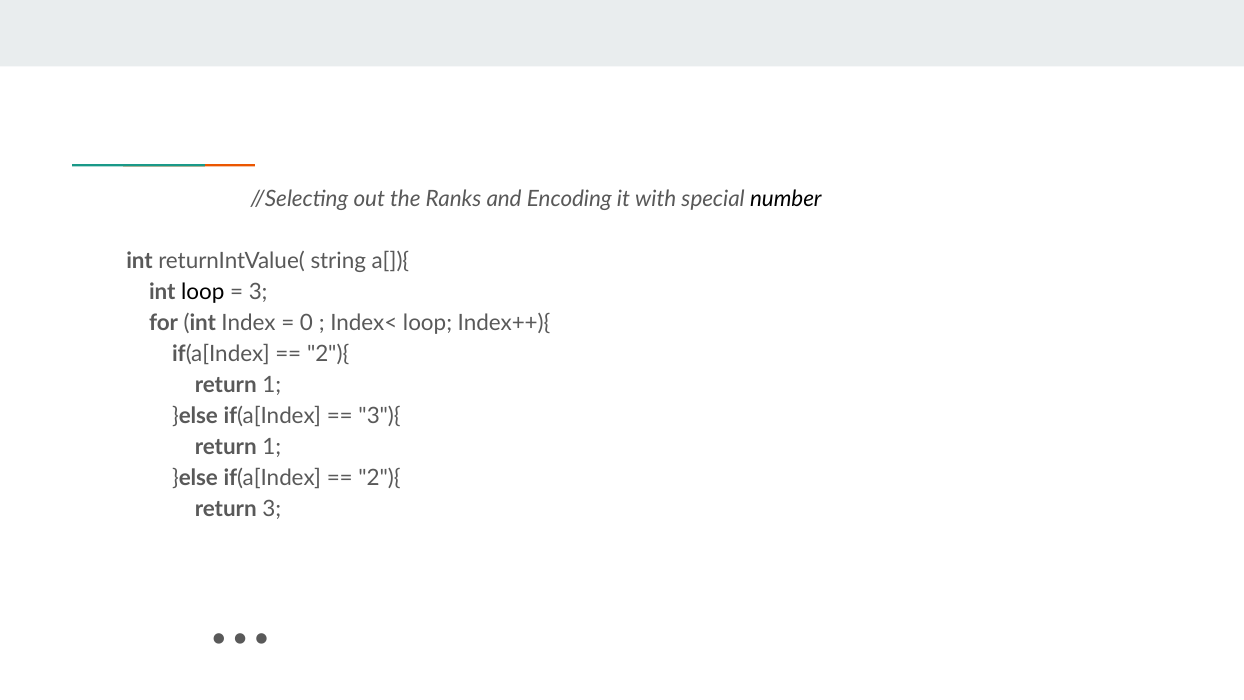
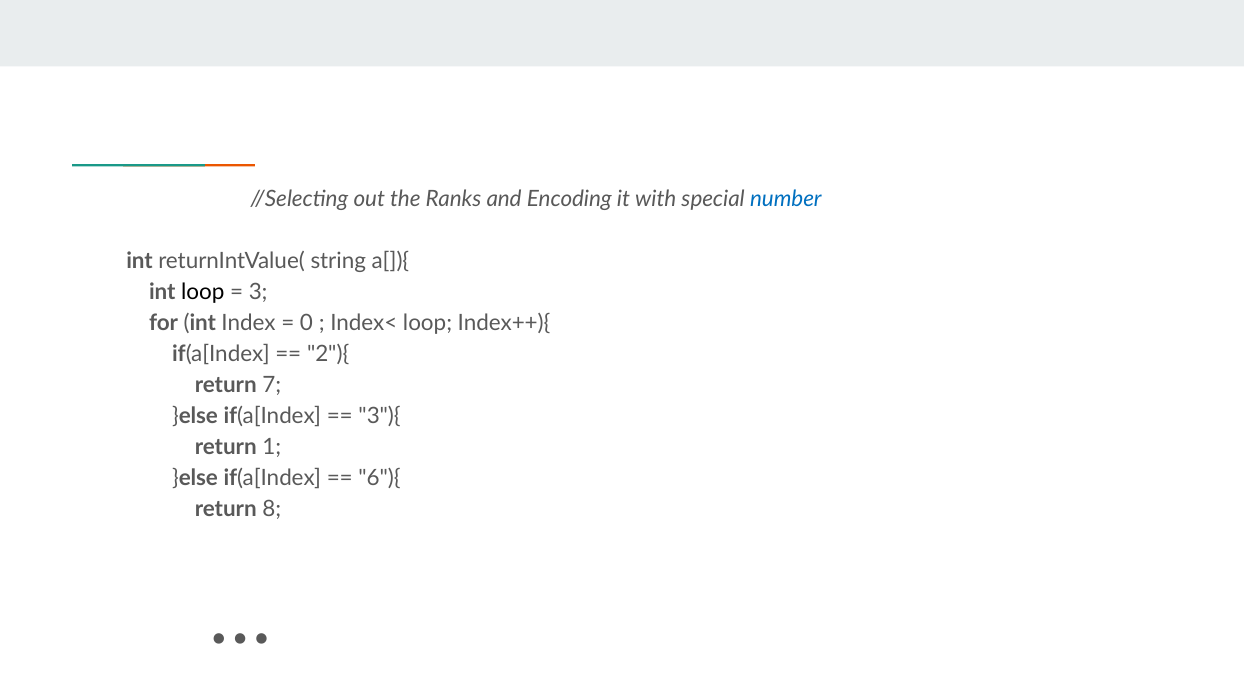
number colour: black -> blue (786, 199)
1: 1 -> 7 (272, 385)
2"){: 2"){ -> 6"){ (380, 478)
return 3: 3 -> 8 (272, 509)
